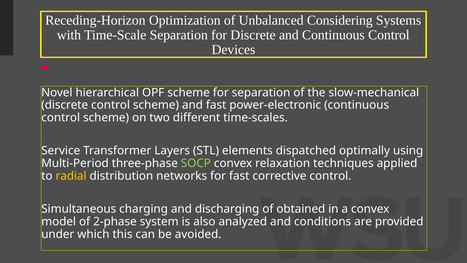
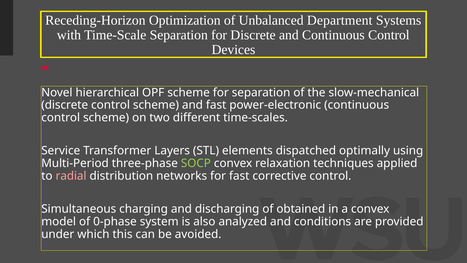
Considering: Considering -> Department (340, 20)
radial colour: yellow -> pink (71, 176)
2-phase: 2-phase -> 0-phase (115, 221)
